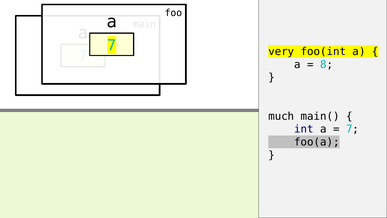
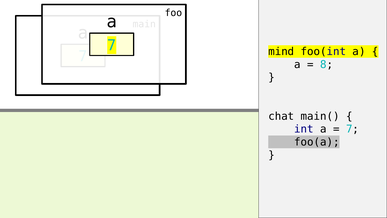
very: very -> mind (281, 52)
much: much -> chat (281, 116)
